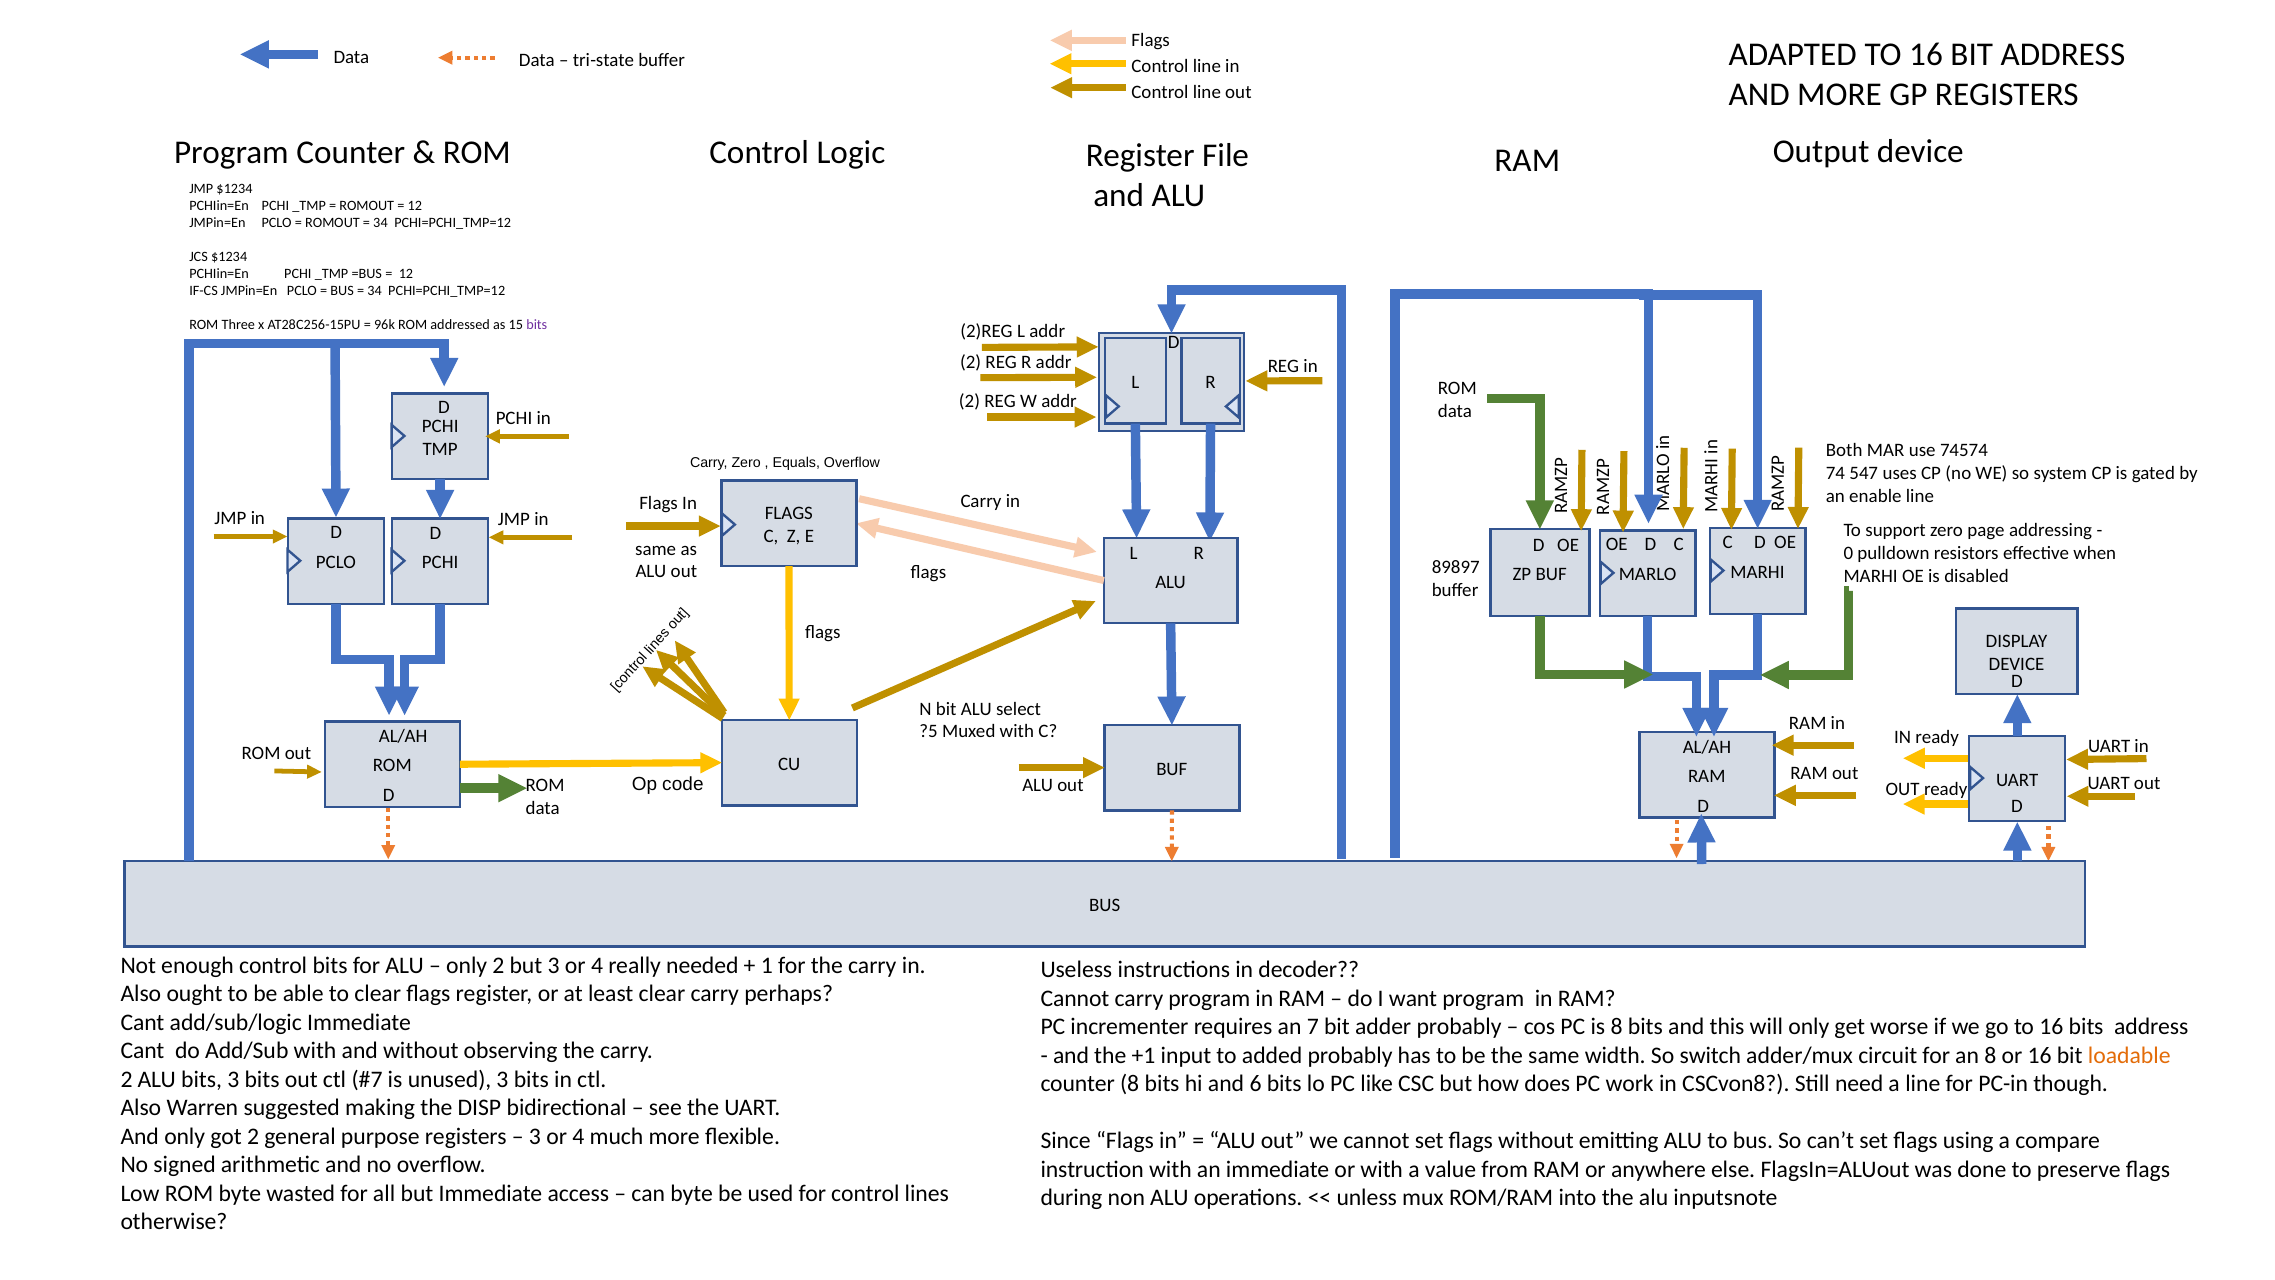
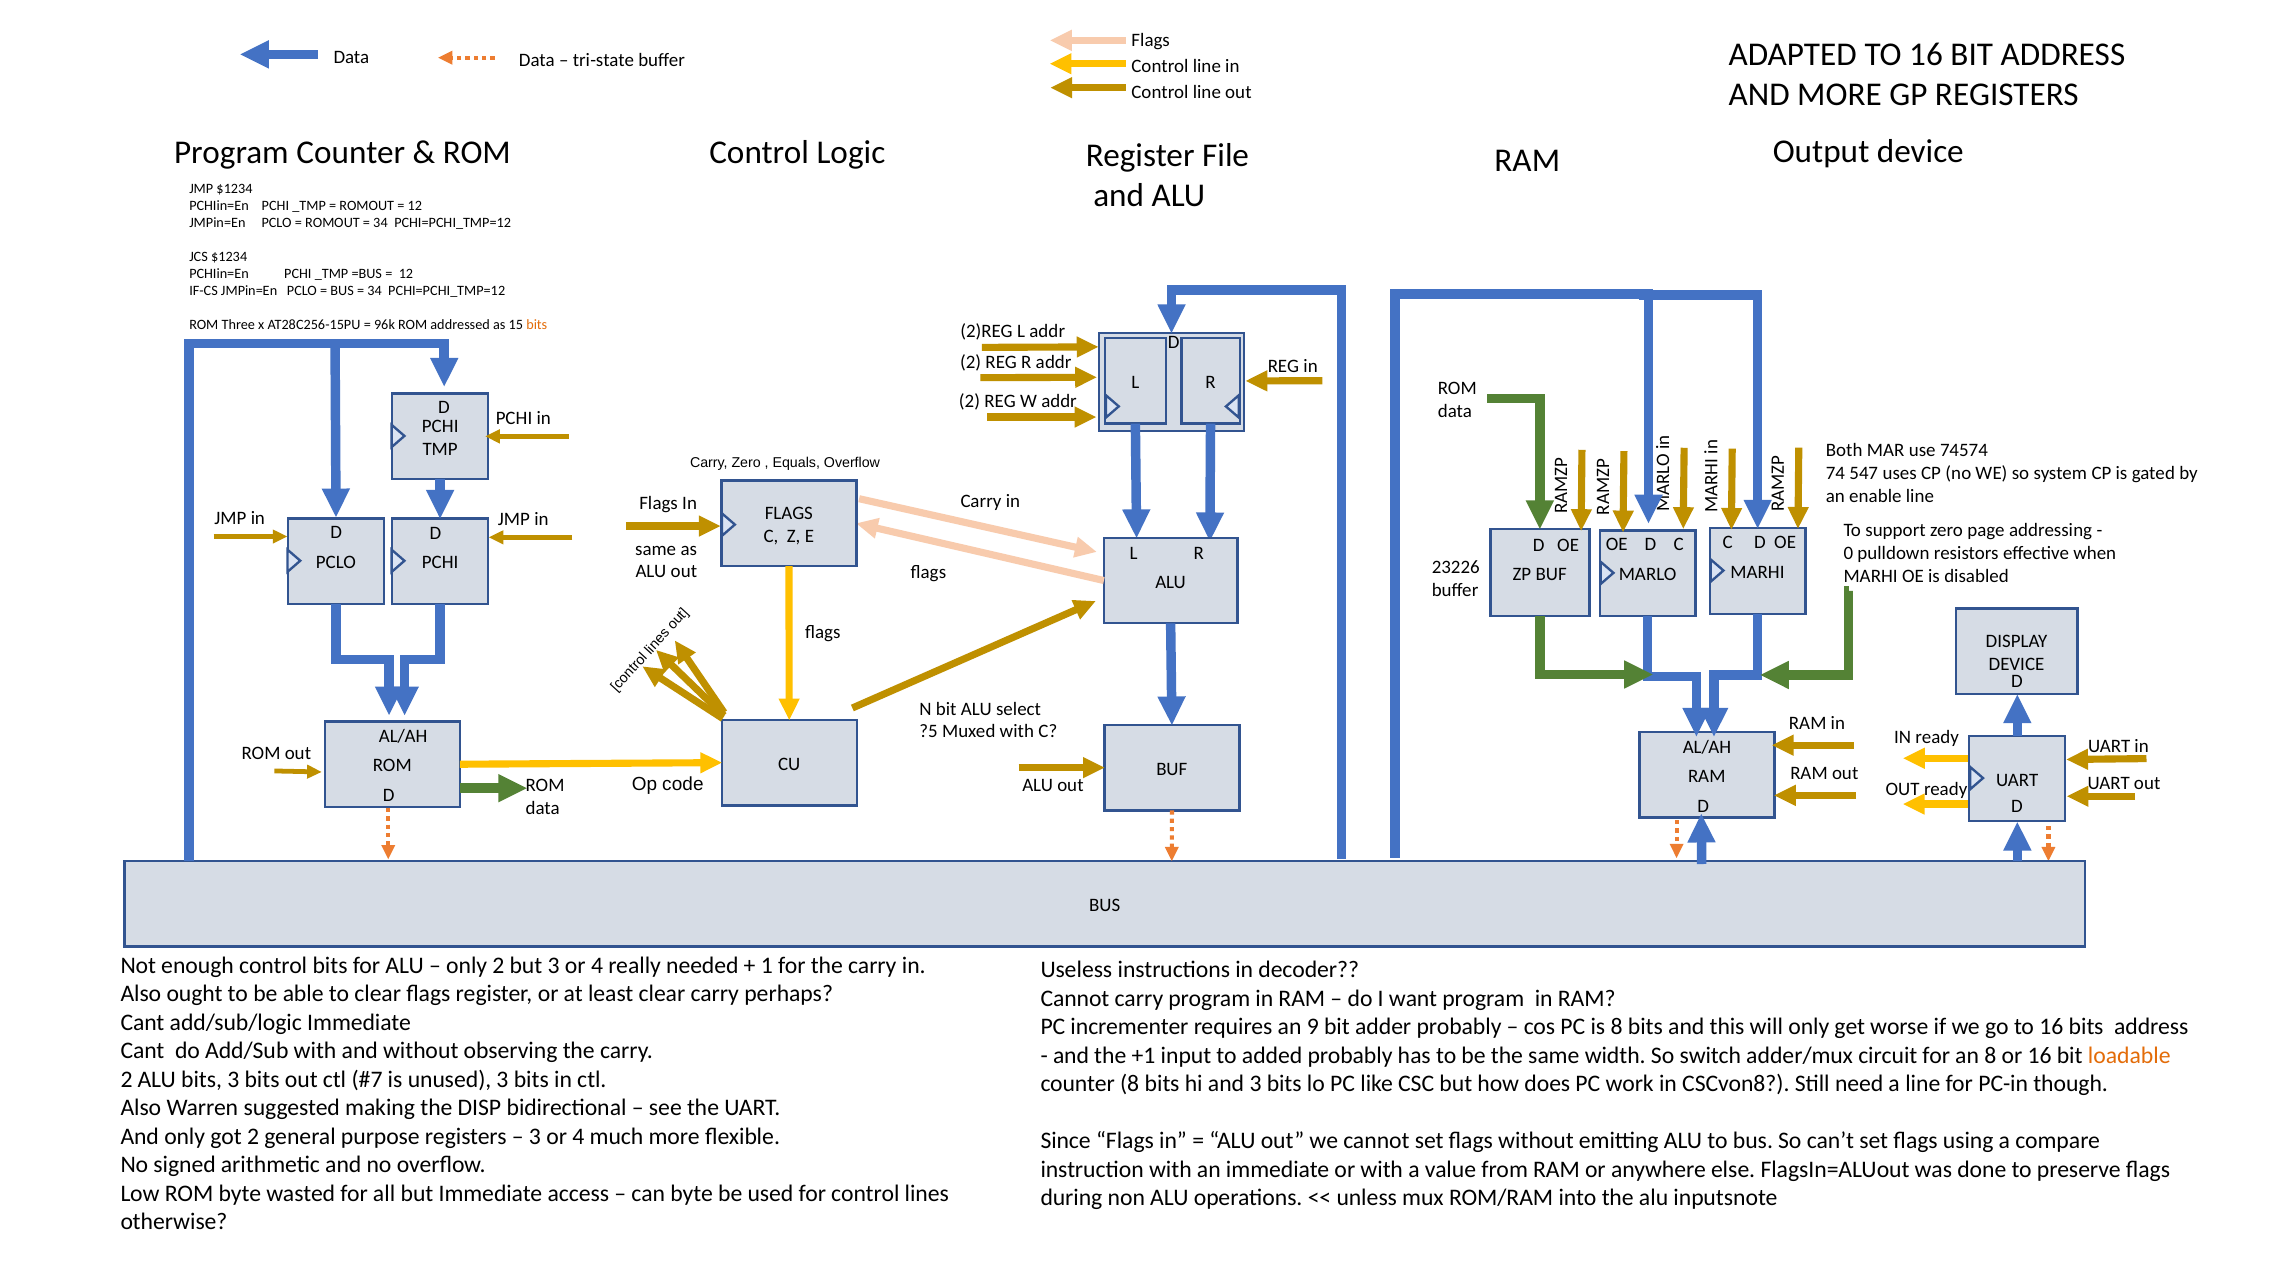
bits colour: purple -> orange (537, 325)
89897: 89897 -> 23226 (1456, 567)
7: 7 -> 9 (1313, 1027)
and 6: 6 -> 3 (1256, 1084)
